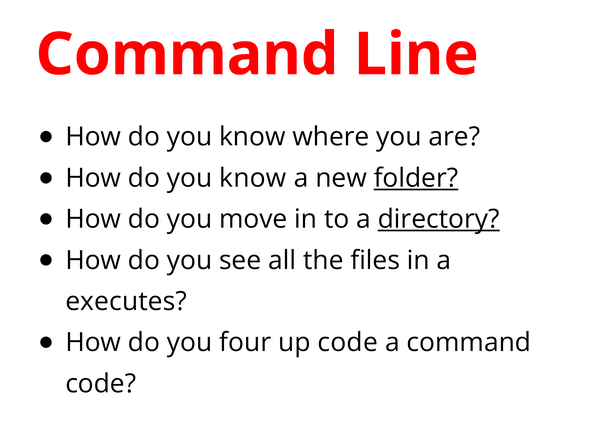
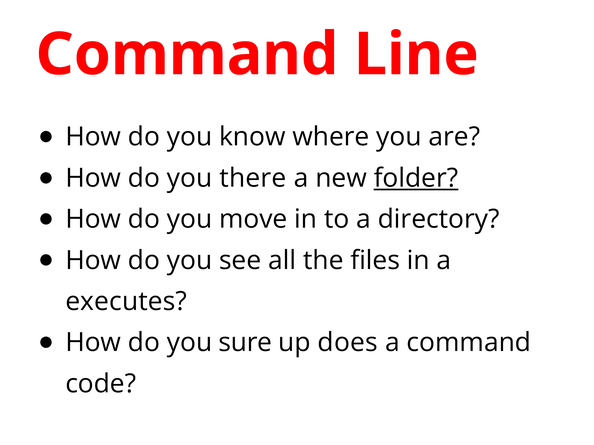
know: know -> there (253, 178)
directory underline: present -> none (439, 219)
four: four -> sure (245, 343)
up code: code -> does (348, 343)
